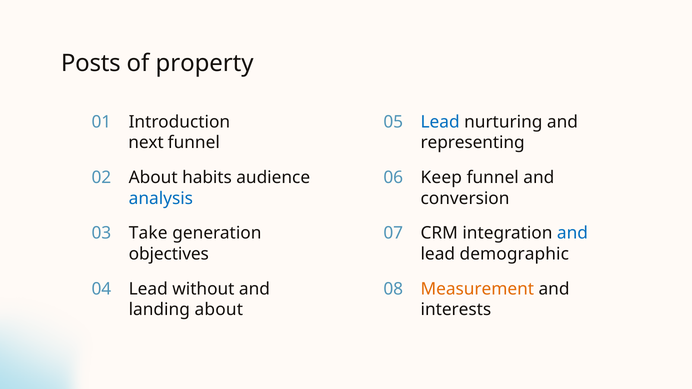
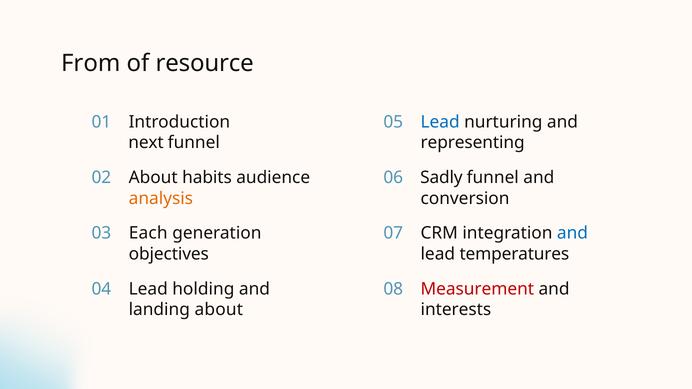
Posts: Posts -> From (91, 64)
property: property -> resource (205, 64)
Keep: Keep -> Sadly (441, 178)
analysis colour: blue -> orange (161, 198)
Take: Take -> Each (148, 233)
demographic: demographic -> temperatures (514, 254)
without: without -> holding (203, 289)
Measurement colour: orange -> red (477, 289)
